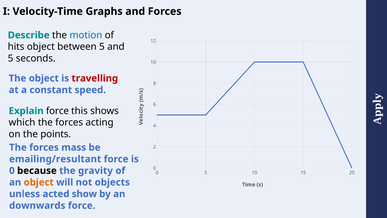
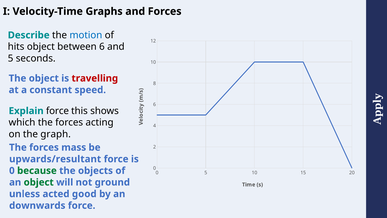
between 5: 5 -> 6 (102, 47)
points: points -> graph (56, 134)
emailing/resultant: emailing/resultant -> upwards/resultant (55, 159)
because colour: black -> green (37, 170)
gravity: gravity -> objects (95, 170)
object colour: orange -> green (39, 182)
objects: objects -> ground (112, 182)
show: show -> good (84, 194)
